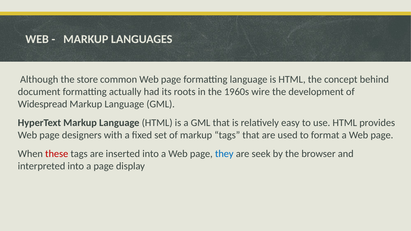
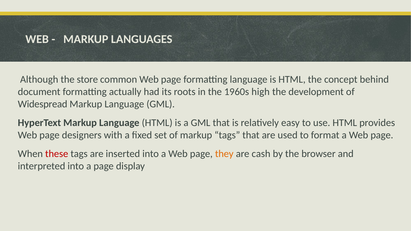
wire: wire -> high (261, 92)
they colour: blue -> orange (224, 154)
seek: seek -> cash (261, 154)
